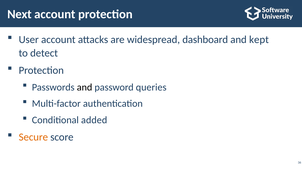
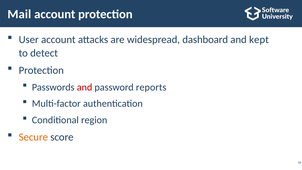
Next: Next -> Mail (19, 14)
and colour: black -> red (85, 87)
queries: queries -> reports (151, 87)
added: added -> region (94, 120)
